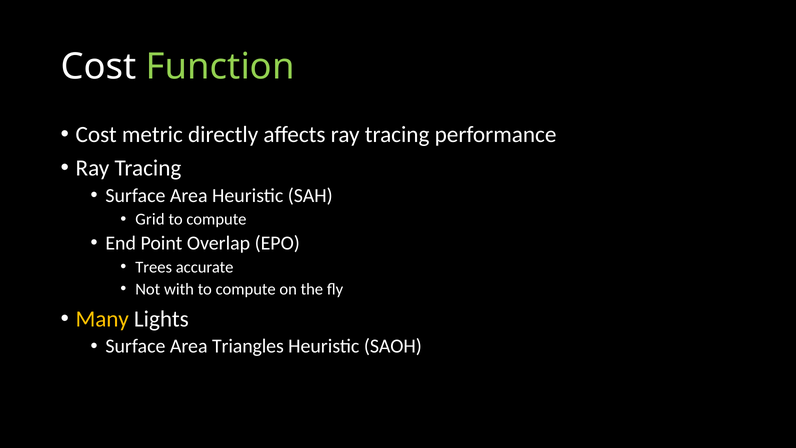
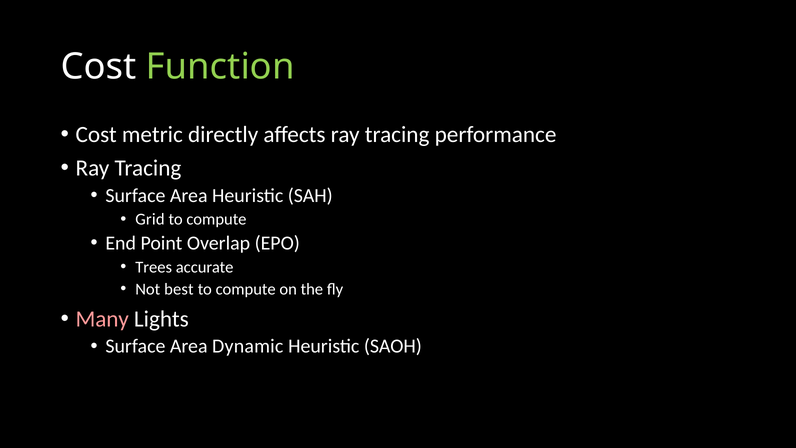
with: with -> best (179, 289)
Many colour: yellow -> pink (102, 319)
Triangles: Triangles -> Dynamic (248, 346)
